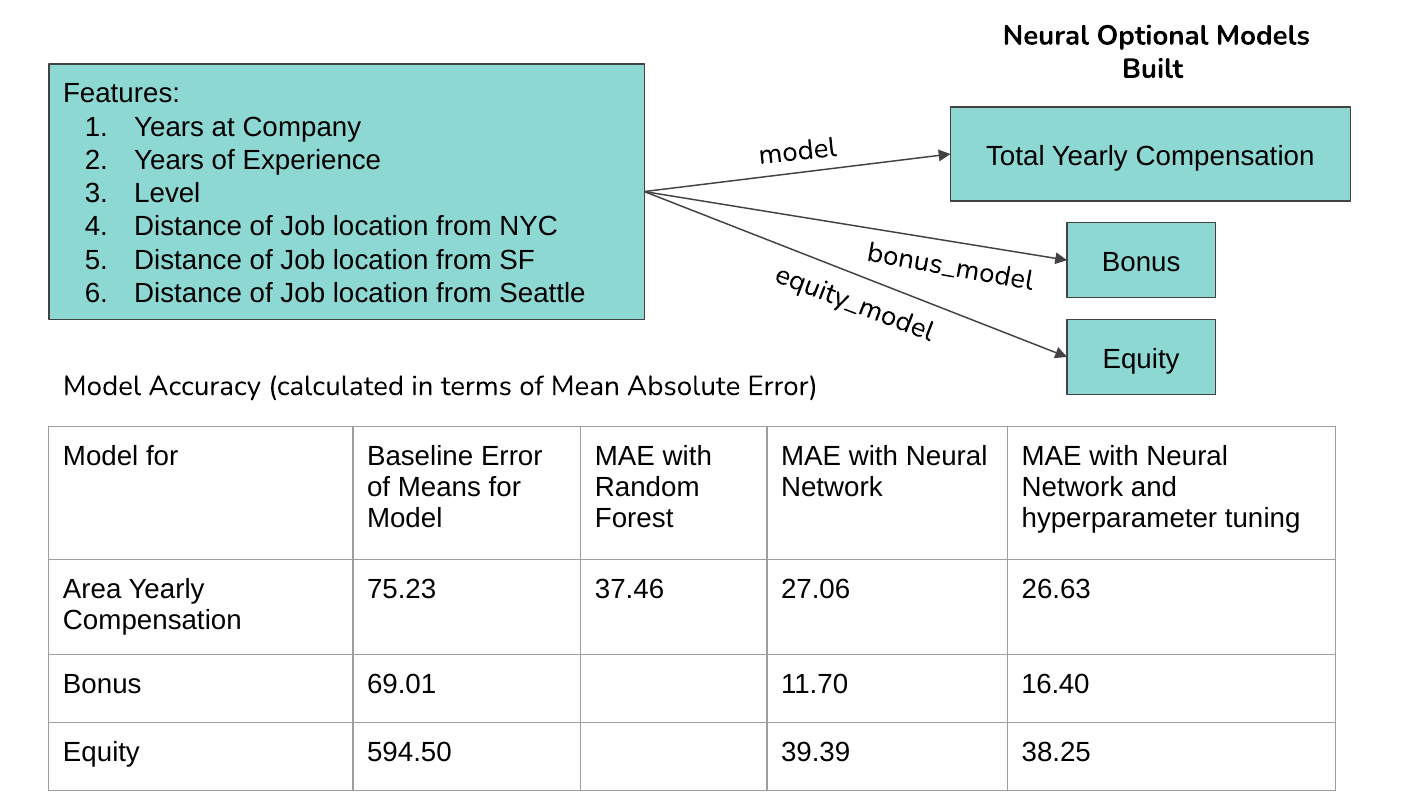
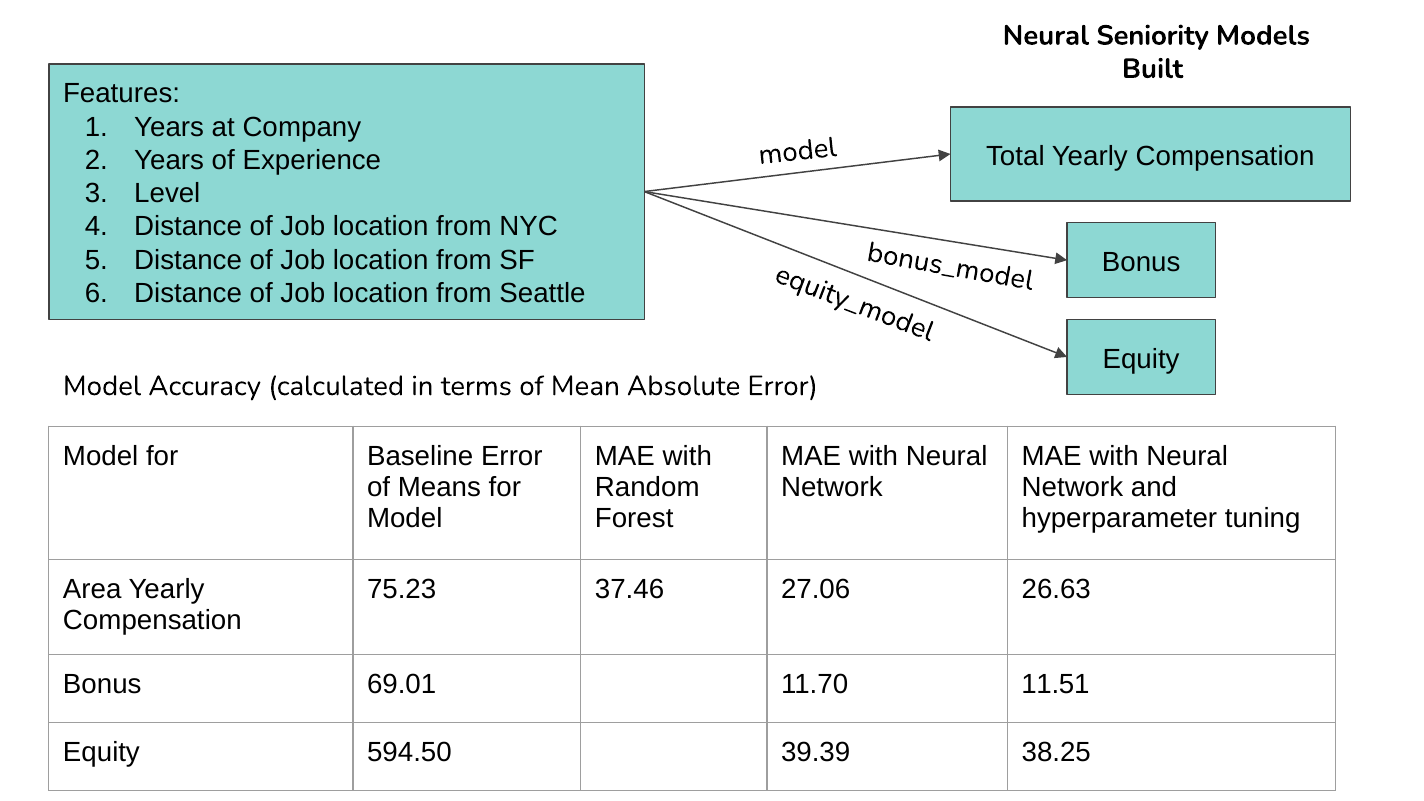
Optional: Optional -> Seniority (1153, 35)
16.40: 16.40 -> 11.51 (1055, 684)
